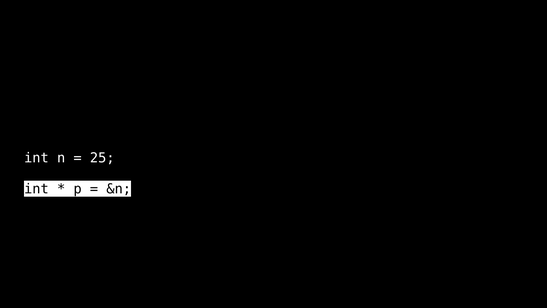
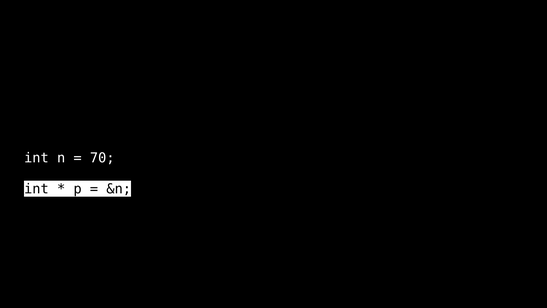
25: 25 -> 70 (102, 158)
